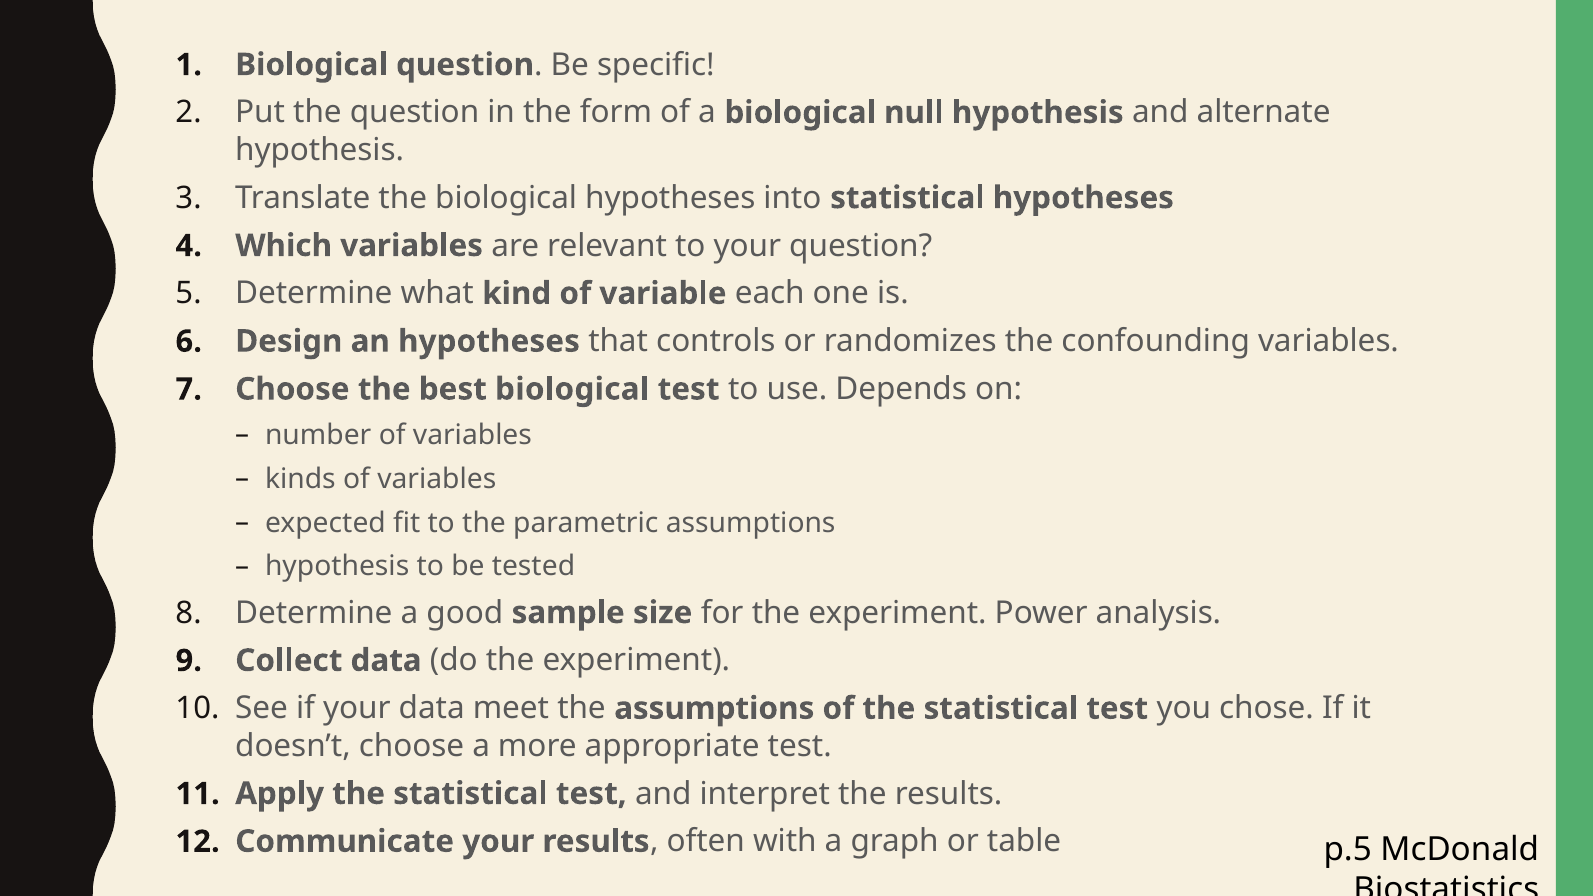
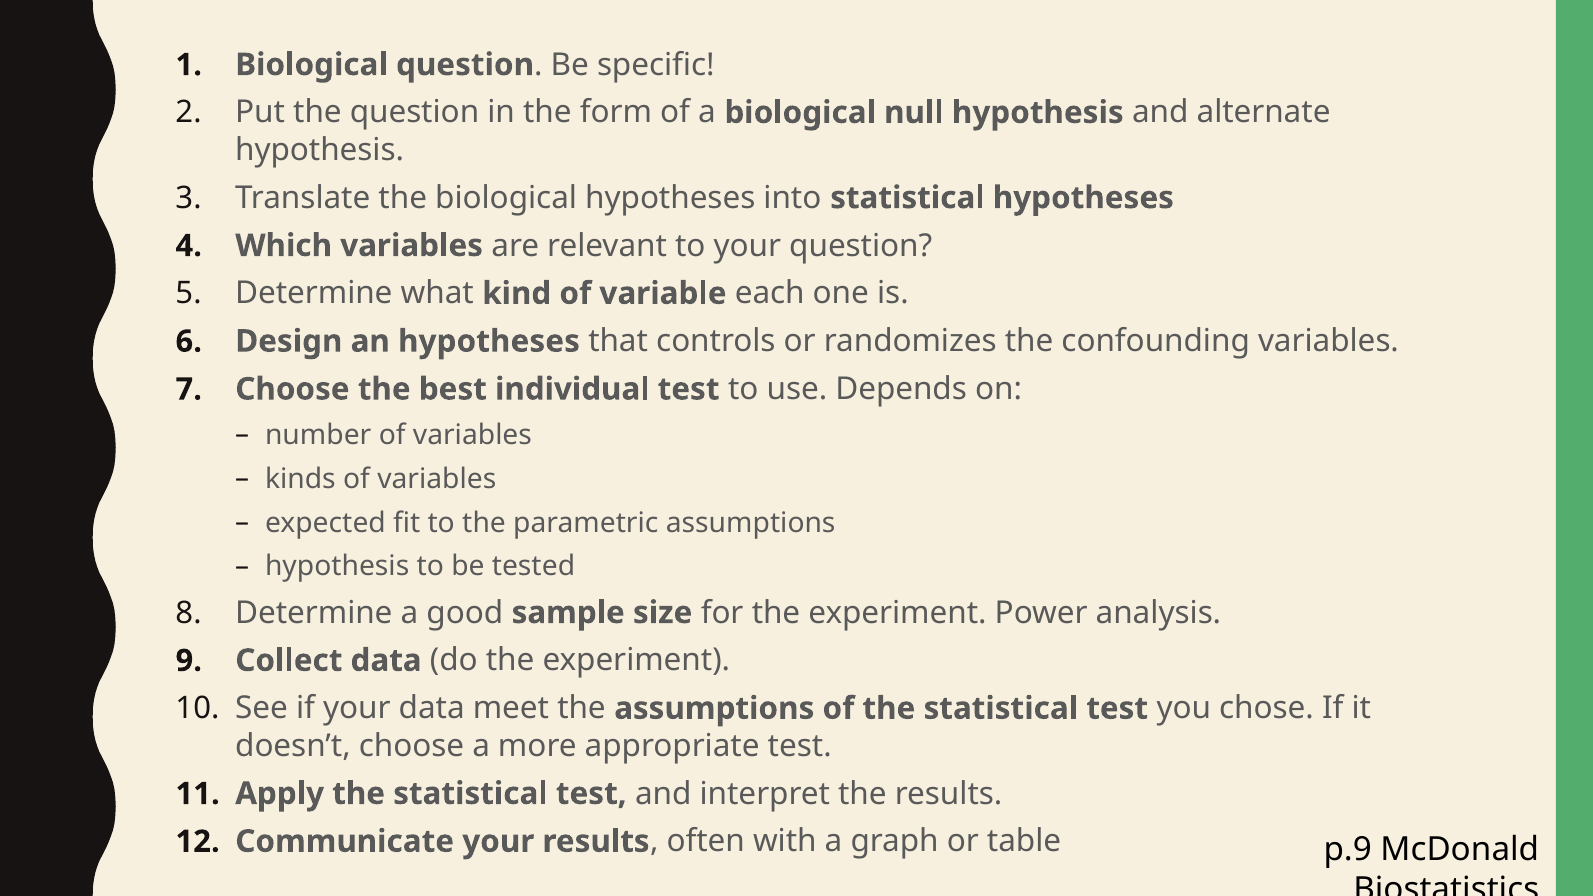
best biological: biological -> individual (572, 389)
p.5: p.5 -> p.9 (1348, 849)
